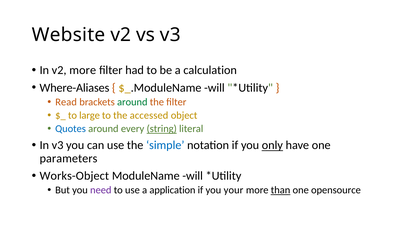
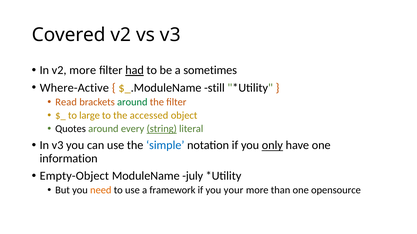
Website: Website -> Covered (69, 35)
had underline: none -> present (135, 70)
calculation: calculation -> sometimes (210, 70)
Where-Aliases: Where-Aliases -> Where-Active (74, 88)
$_.ModuleName will: will -> still (214, 88)
Quotes colour: blue -> black (71, 129)
parameters: parameters -> information (69, 159)
Works-Object: Works-Object -> Empty-Object (74, 176)
ModuleName will: will -> july (193, 176)
need colour: purple -> orange (101, 191)
application: application -> framework (172, 191)
than underline: present -> none (281, 191)
